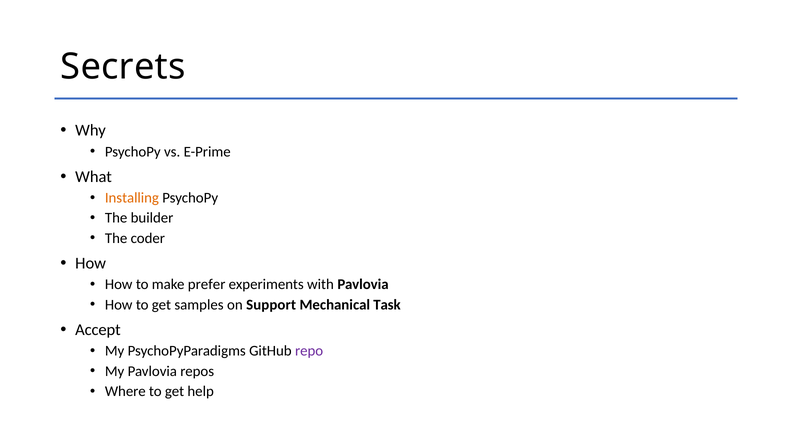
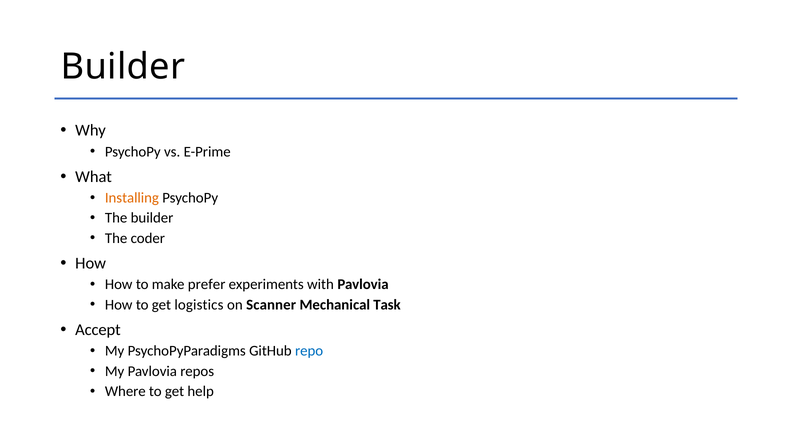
Secrets: Secrets -> Builder (123, 67)
samples: samples -> logistics (199, 304)
Support: Support -> Scanner (271, 304)
repo colour: purple -> blue (309, 351)
